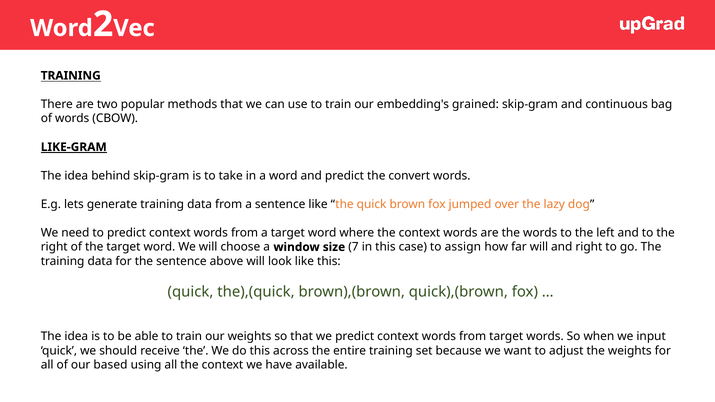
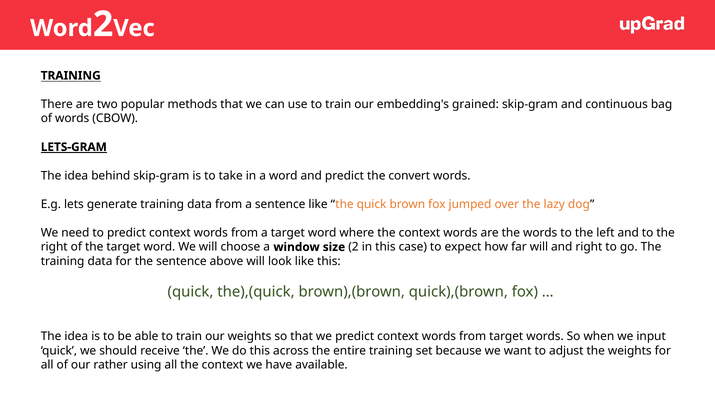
LIKE-GRAM: LIKE-GRAM -> LETS-GRAM (74, 147)
size 7: 7 -> 2 (353, 247)
assign: assign -> expect (463, 247)
based: based -> rather (111, 365)
